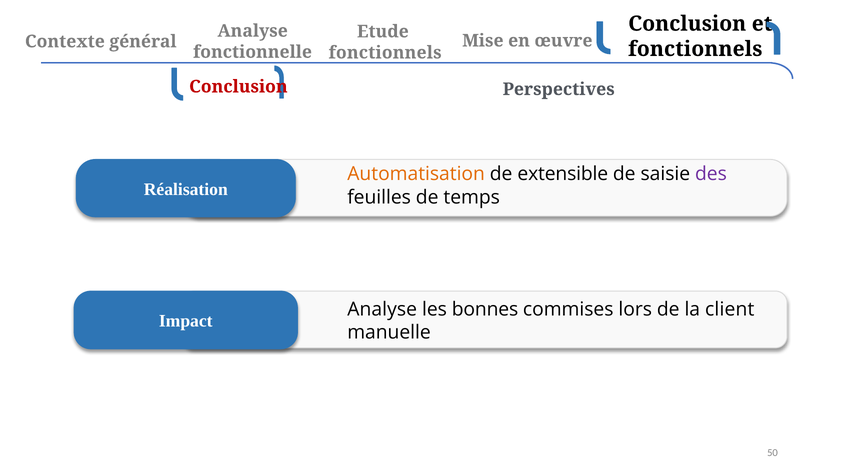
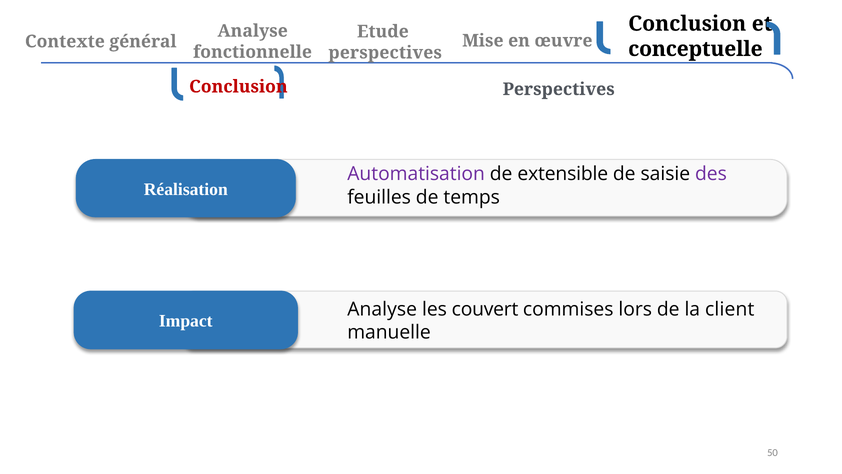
fonctionnels: fonctionnels -> conceptuelle (695, 49)
fonctionnels: fonctionnels -> perspectives (385, 53)
Automatisation colour: orange -> purple (416, 174)
bonnes: bonnes -> couvert (485, 309)
